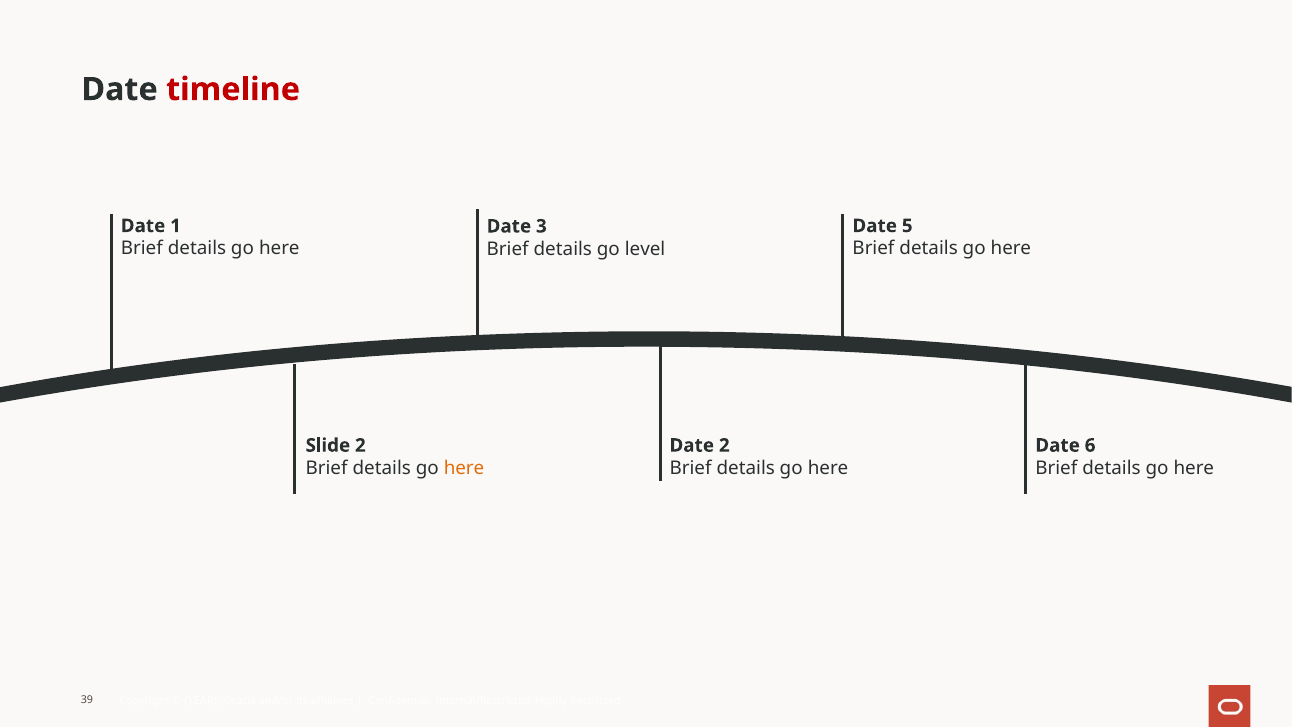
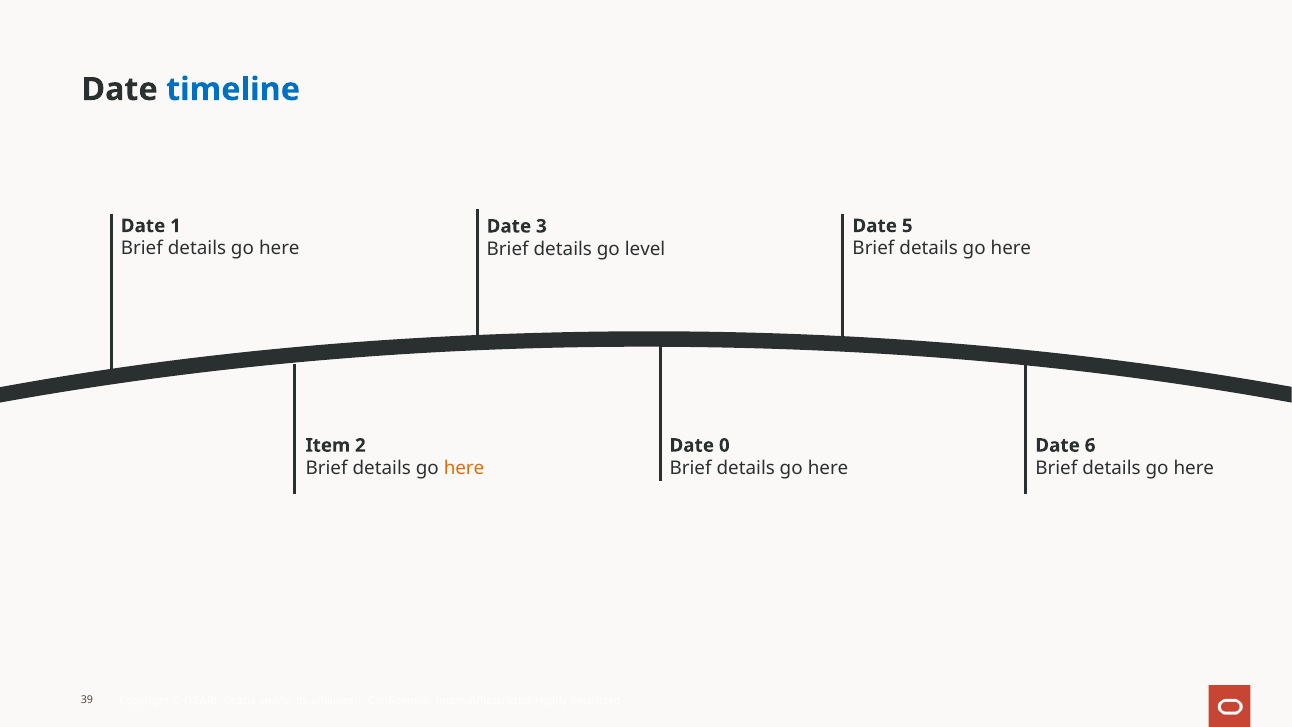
timeline colour: red -> blue (233, 89)
Slide: Slide -> Item (328, 445)
Date 2: 2 -> 0 (724, 445)
